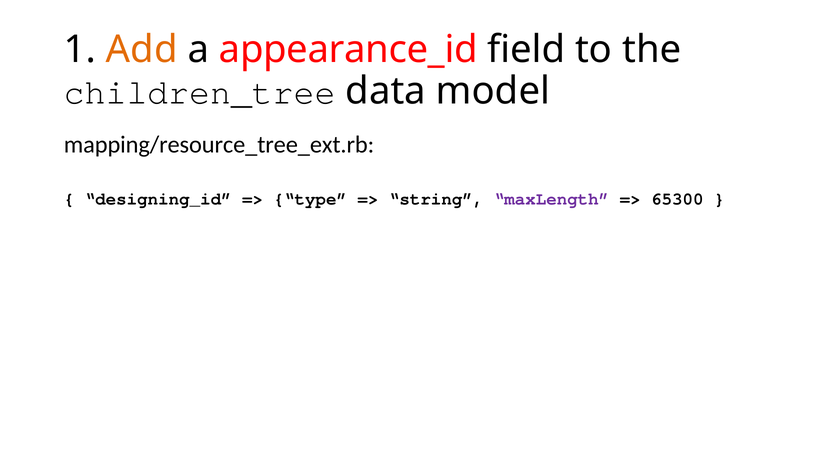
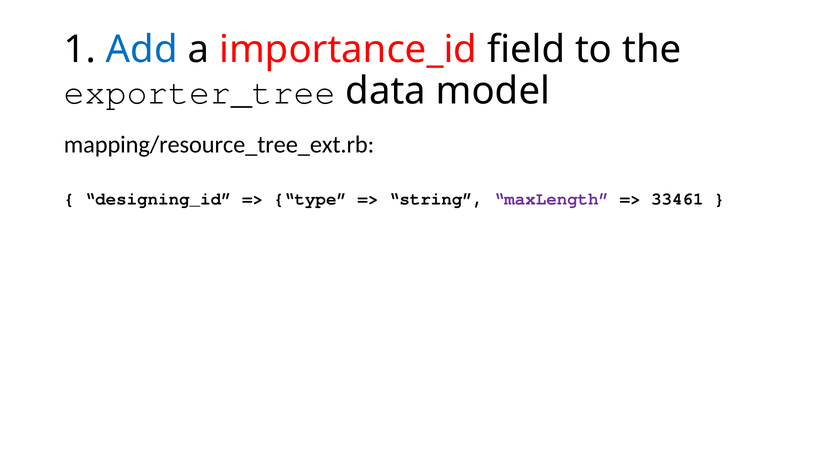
Add colour: orange -> blue (142, 50)
appearance_id: appearance_id -> importance_id (348, 50)
children_tree: children_tree -> exporter_tree (200, 92)
65300: 65300 -> 33461 (677, 199)
